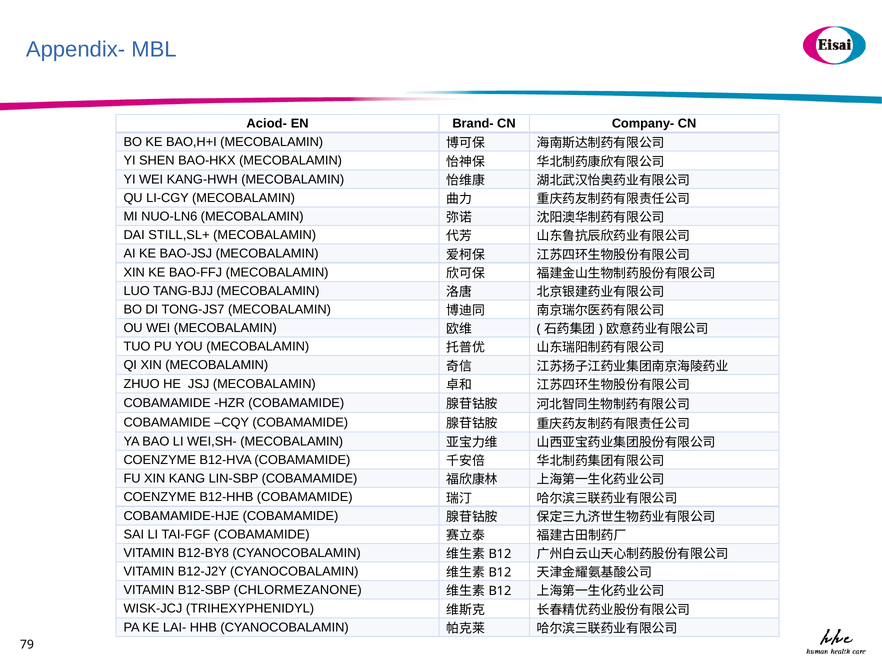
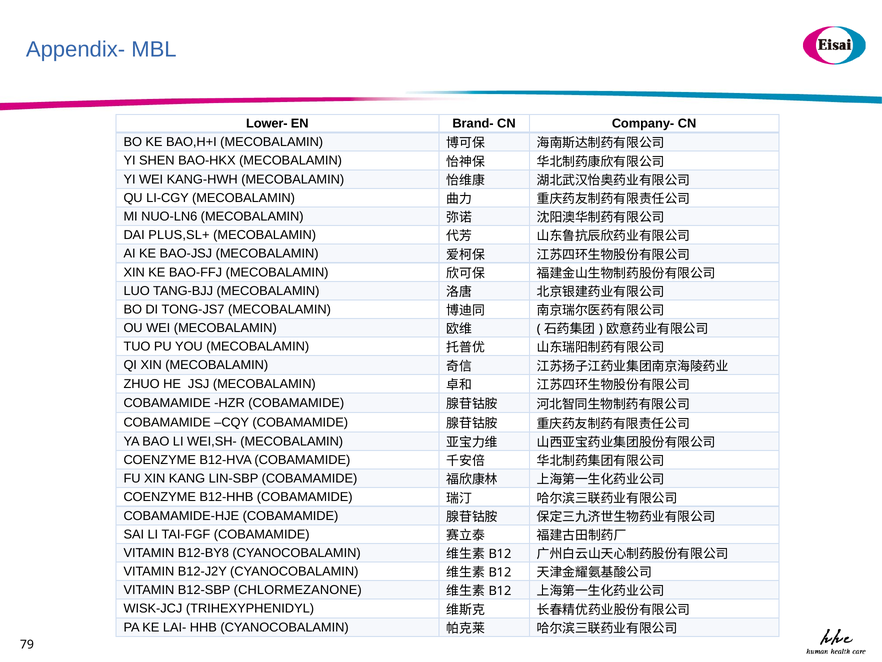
Aciod-: Aciod- -> Lower- (267, 124)
STILL,SL+: STILL,SL+ -> PLUS,SL+ (179, 235)
